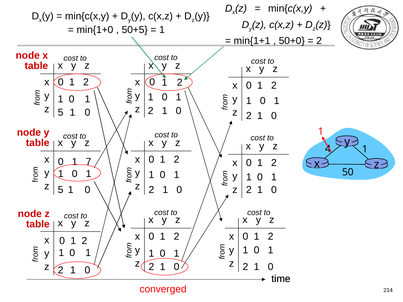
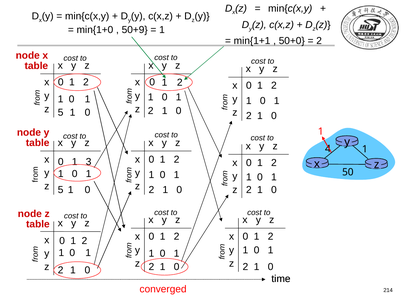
50+5: 50+5 -> 50+9 (135, 30)
7: 7 -> 3 (89, 162)
